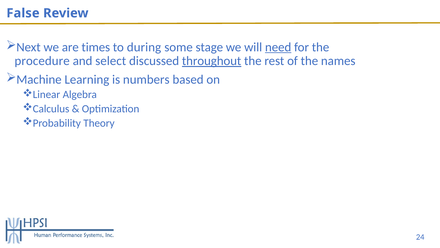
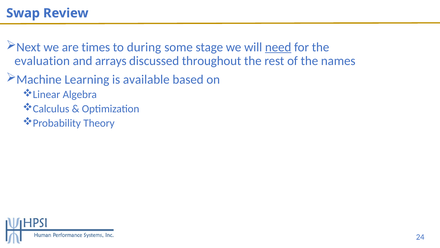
False: False -> Swap (23, 13)
procedure: procedure -> evaluation (42, 61)
select: select -> arrays (111, 61)
throughout underline: present -> none (212, 61)
numbers: numbers -> available (146, 79)
